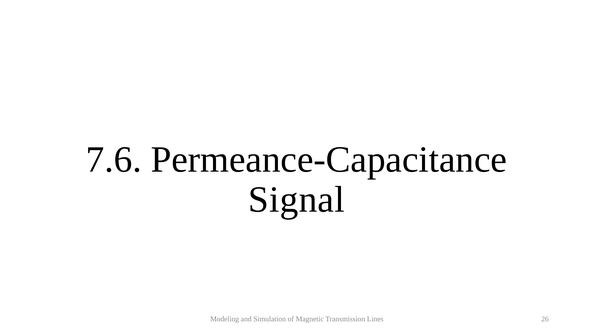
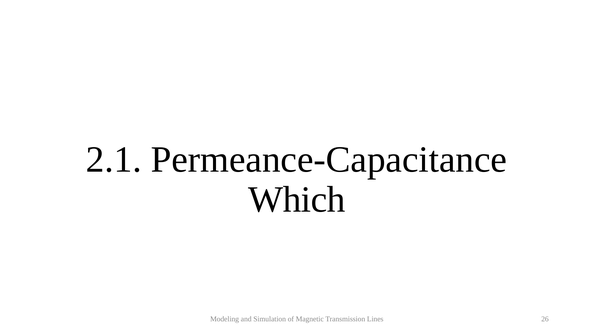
7.6: 7.6 -> 2.1 (114, 160)
Signal: Signal -> Which (297, 200)
